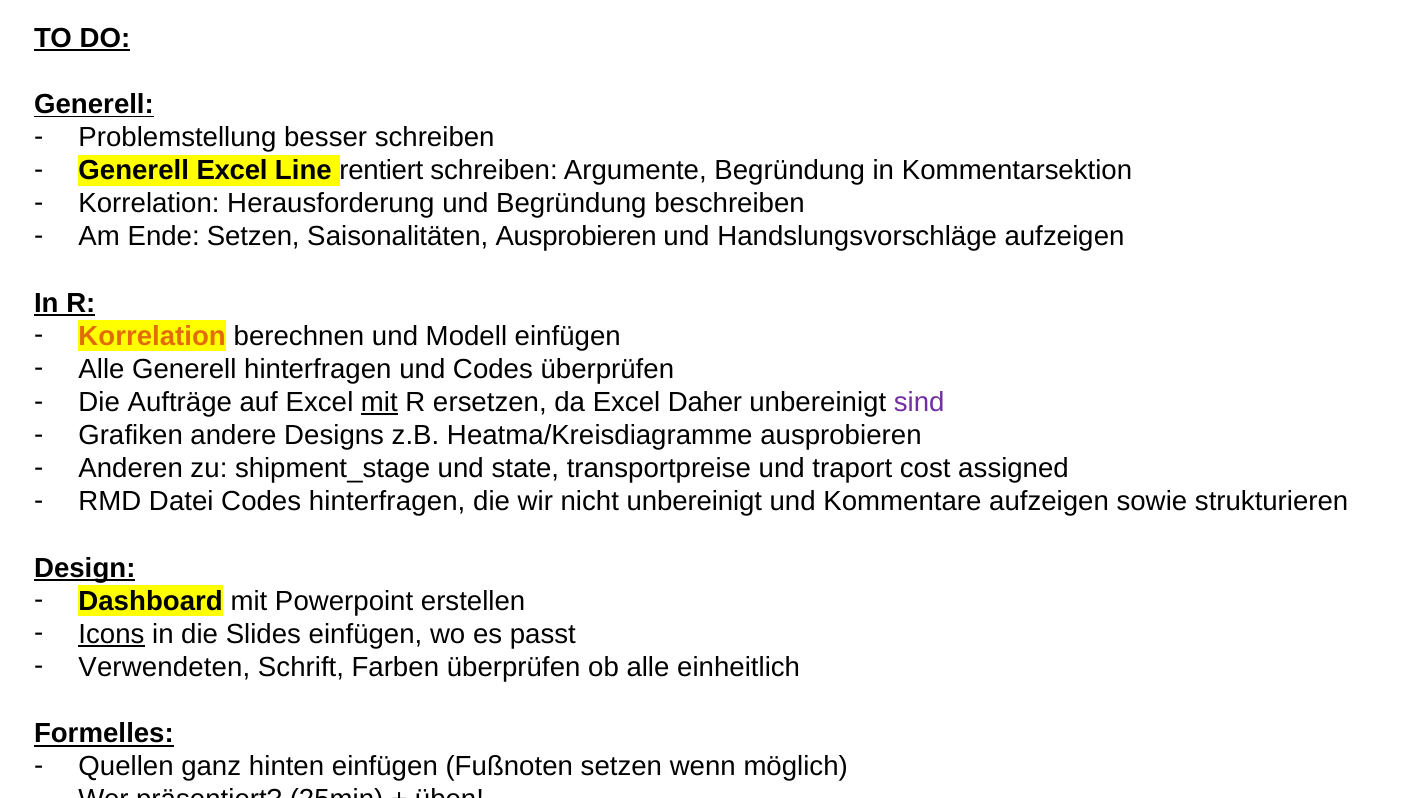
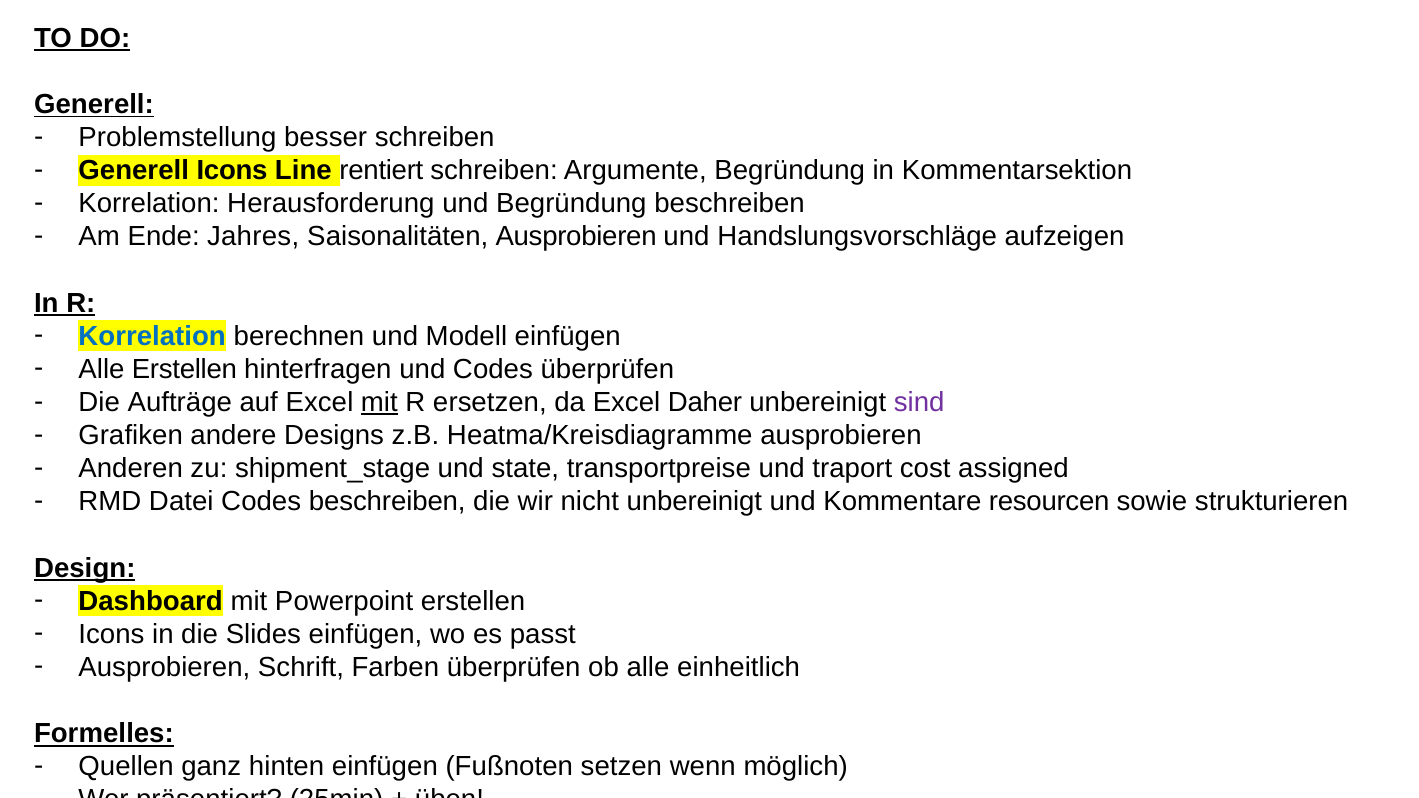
Generell Excel: Excel -> Icons (232, 171)
Ende Setzen: Setzen -> Jahres (253, 237)
Korrelation colour: orange -> blue (152, 336)
Alle Generell: Generell -> Erstellen (184, 369)
Codes hinterfragen: hinterfragen -> beschreiben (387, 502)
Kommentare aufzeigen: aufzeigen -> resourcen (1049, 502)
Icons underline: present -> none (111, 634)
Verwendeten: Verwendeten -> Ausprobieren (164, 667)
